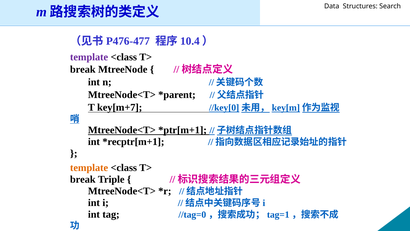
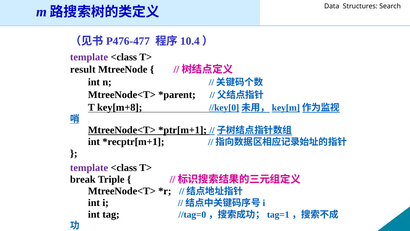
break: break -> result (83, 69)
key[m+7: key[m+7 -> key[m+8 (120, 107)
template colour: orange -> purple (89, 167)
